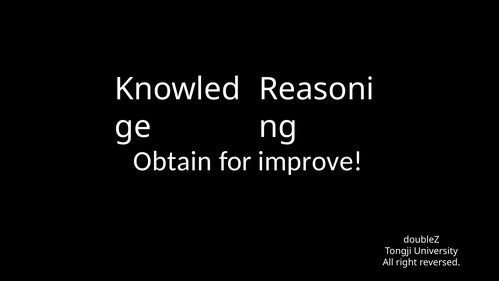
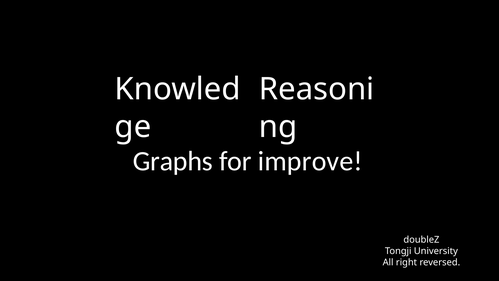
Obtain: Obtain -> Graphs (173, 161)
